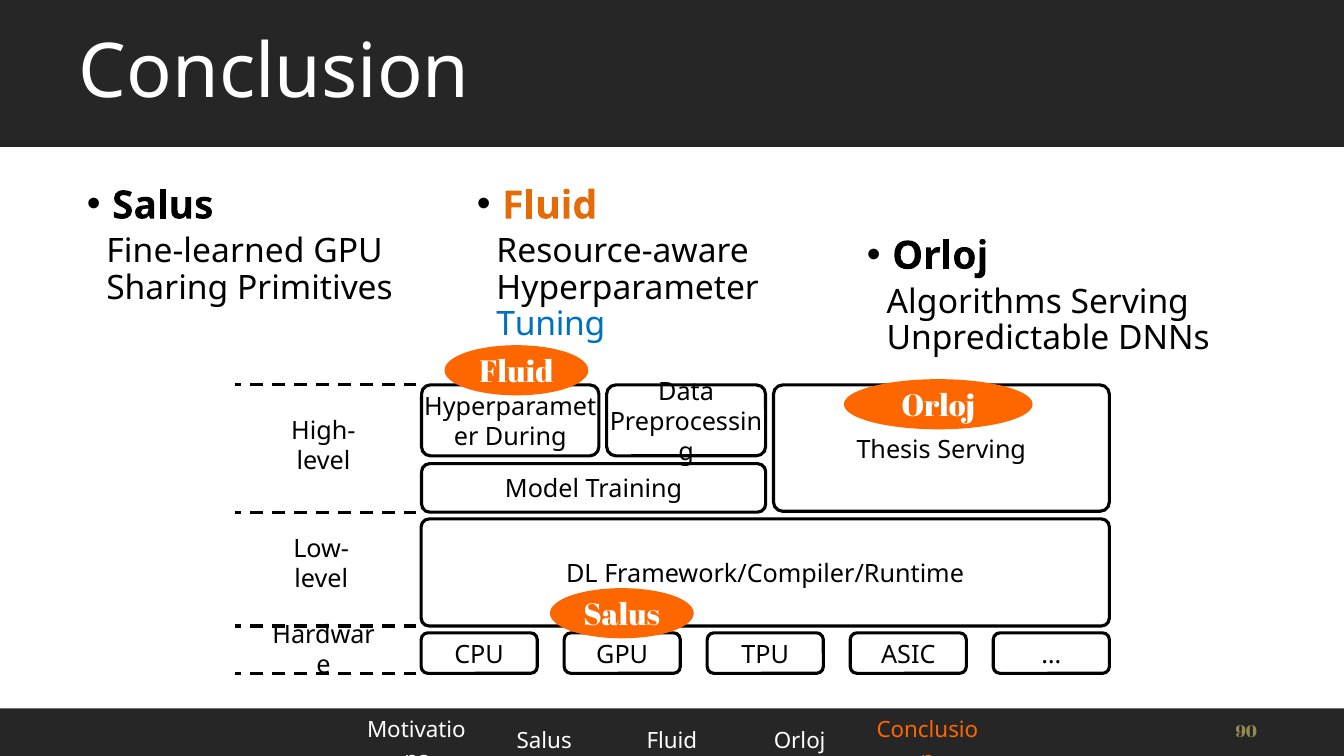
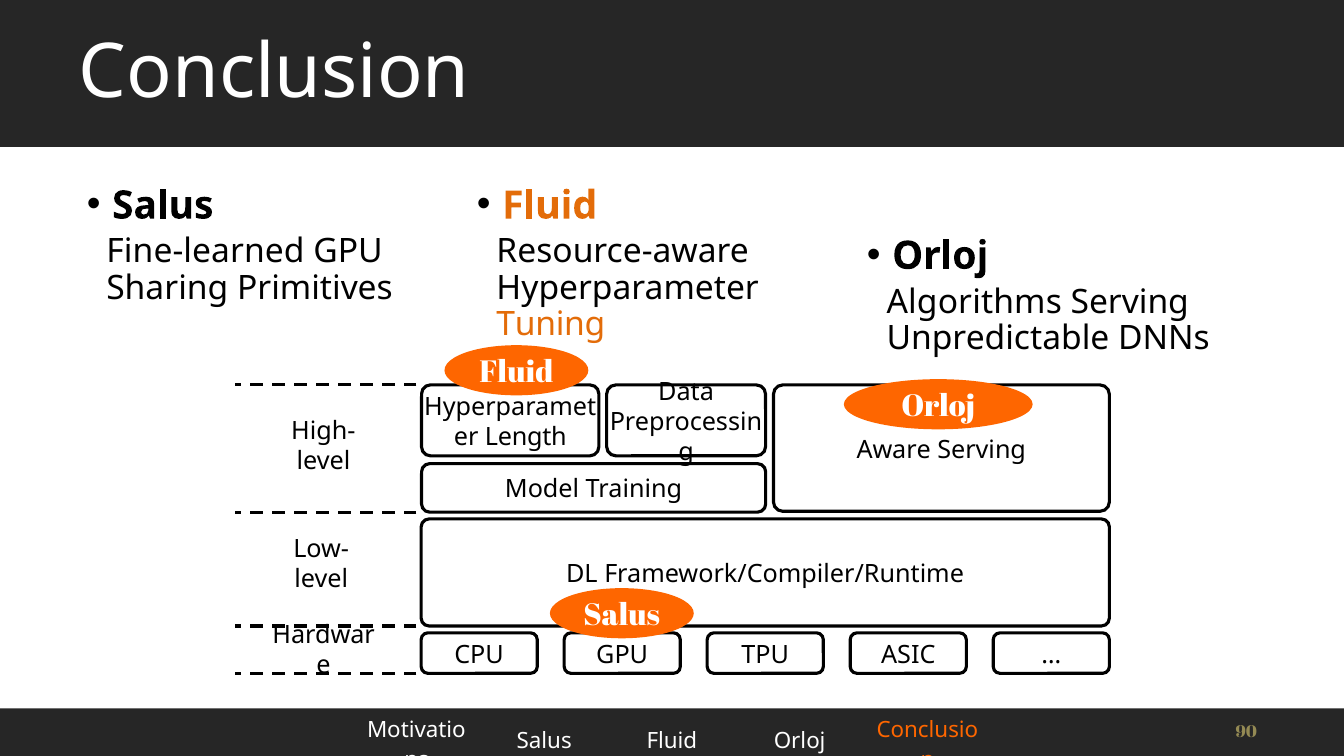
Tuning colour: blue -> orange (551, 324)
During: During -> Length (526, 437)
Thesis: Thesis -> Aware (894, 450)
